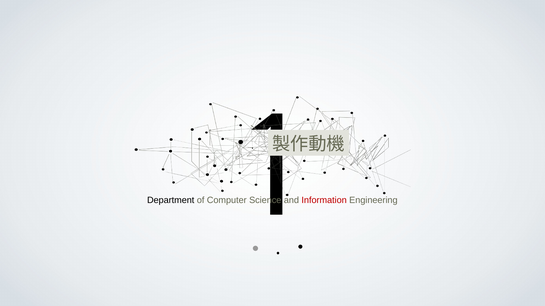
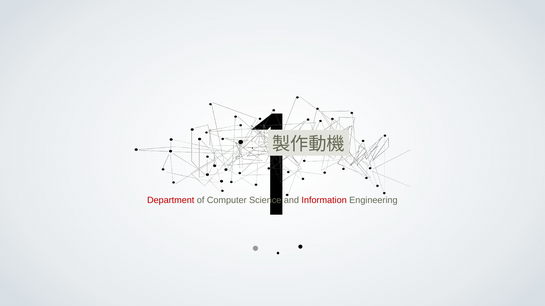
Department colour: black -> red (171, 201)
